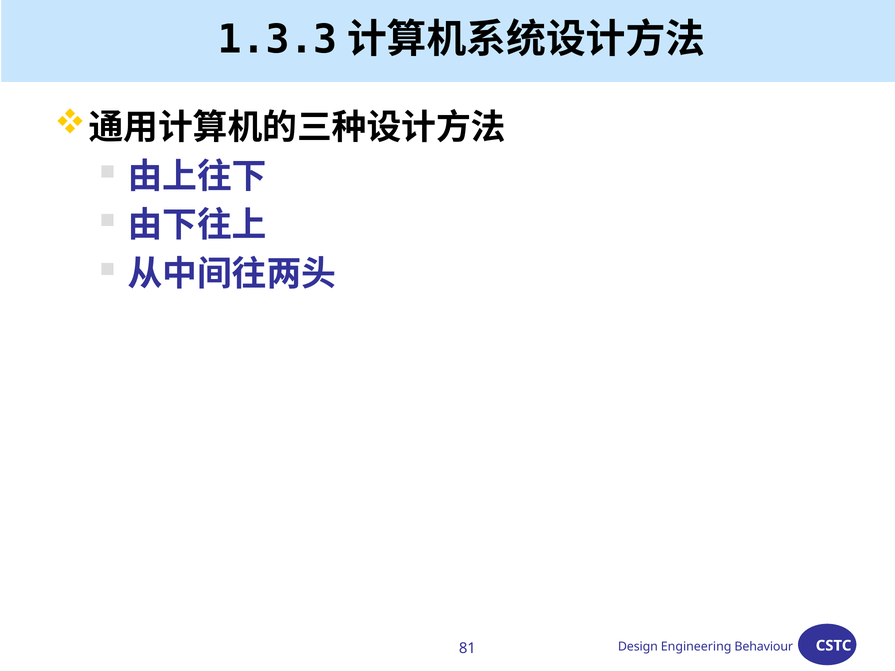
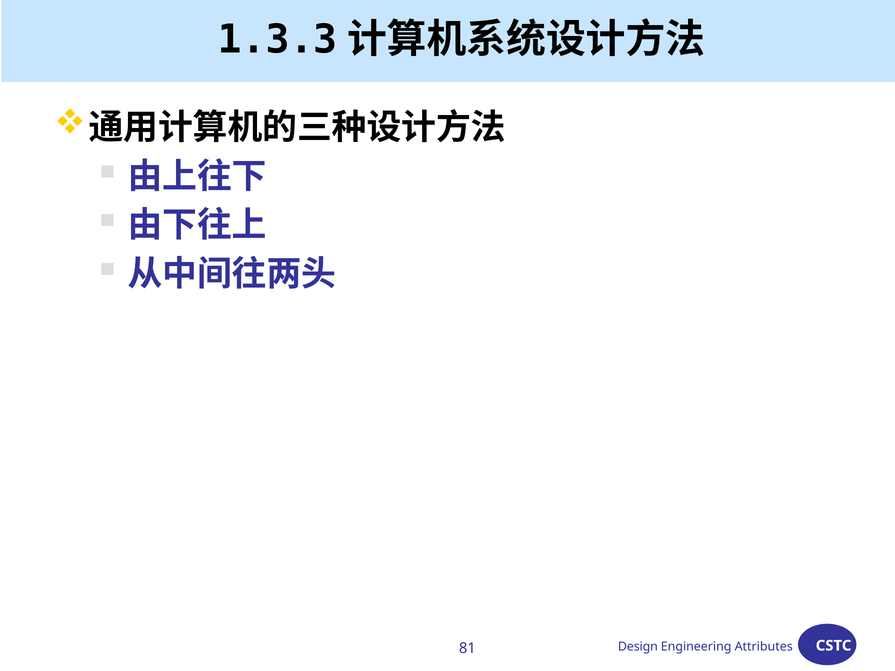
Behaviour: Behaviour -> Attributes (764, 647)
